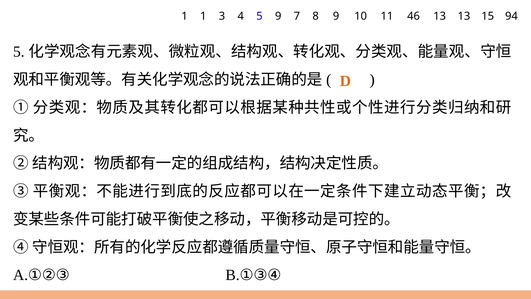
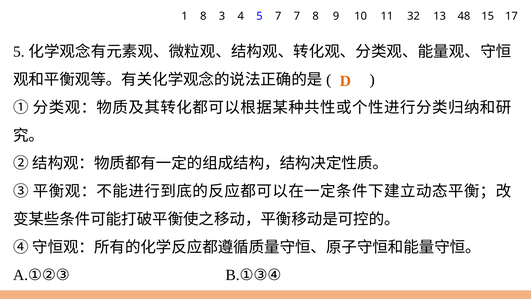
1 1: 1 -> 8 (203, 16)
5 9: 9 -> 7 (278, 16)
46: 46 -> 32 (414, 16)
13 13: 13 -> 48 (464, 16)
94: 94 -> 17 (511, 16)
